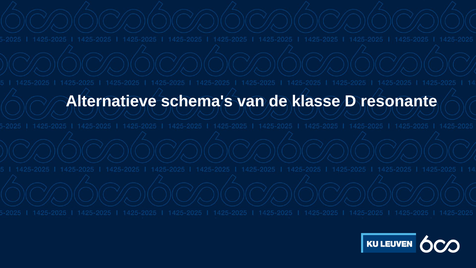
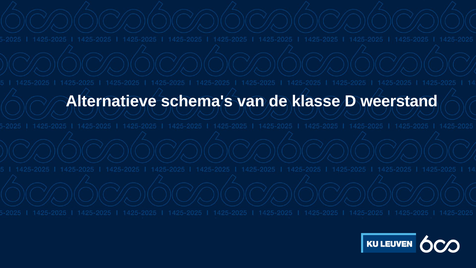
resonante: resonante -> weerstand (399, 101)
